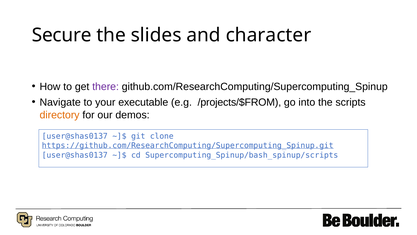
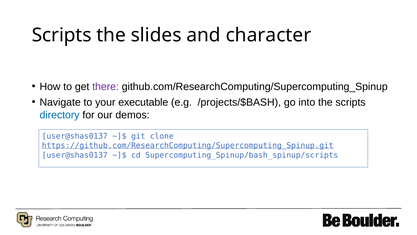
Secure: Secure -> Scripts (62, 35)
/projects/$FROM: /projects/$FROM -> /projects/$BASH (239, 102)
directory colour: orange -> blue (60, 115)
